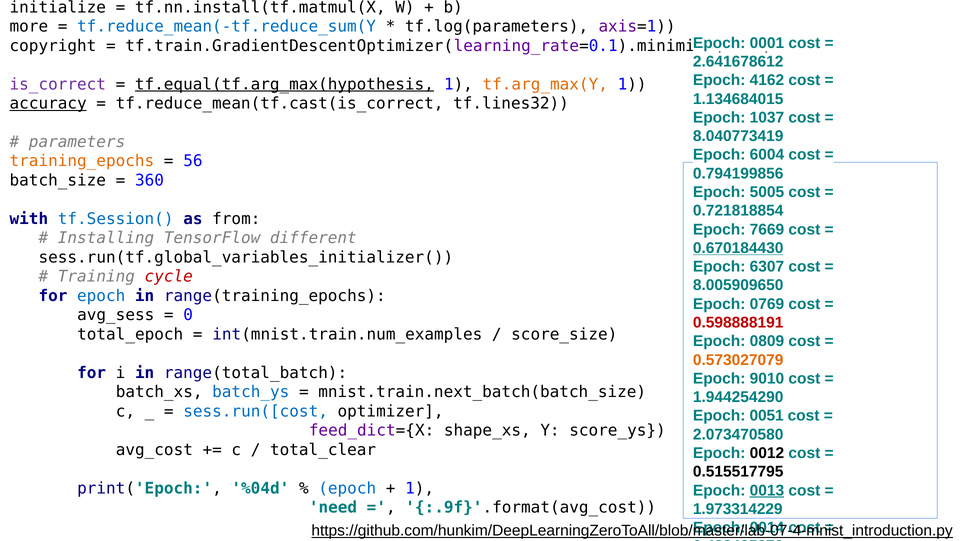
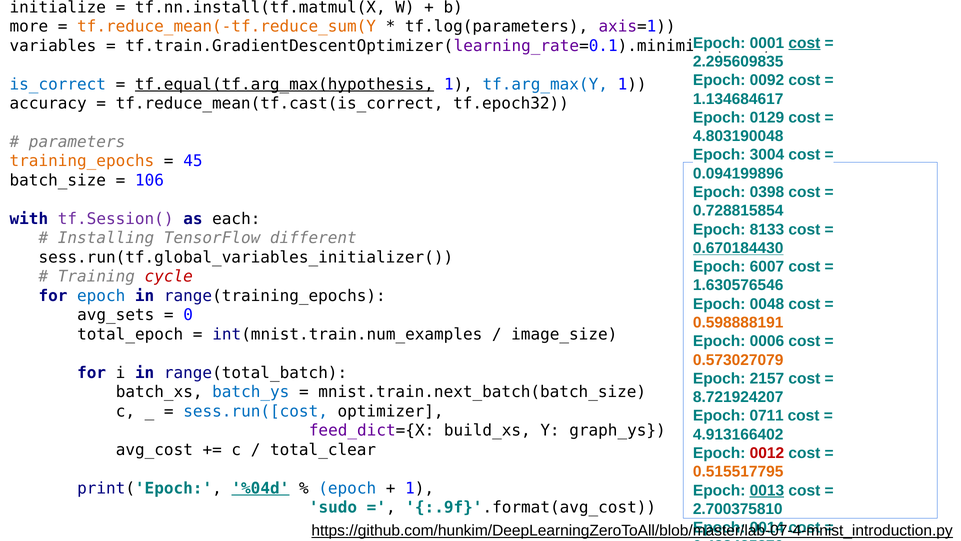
tf.reduce_mean(-tf.reduce_sum(Y colour: blue -> orange (227, 26)
cost underline: none -> present (804, 43)
copyright: copyright -> variables (53, 46)
2.641678612: 2.641678612 -> 2.295609835 (738, 62)
4162: 4162 -> 0092 (767, 80)
is_correct colour: purple -> blue (58, 84)
tf.arg_max(Y colour: orange -> blue (545, 84)
1.134684015: 1.134684015 -> 1.134684617 (738, 99)
accuracy underline: present -> none (48, 103)
tf.lines32: tf.lines32 -> tf.epoch32 (511, 103)
1037: 1037 -> 0129 (767, 117)
8.040773419: 8.040773419 -> 4.803190048 (738, 136)
6004: 6004 -> 3004 (767, 155)
56: 56 -> 45 (193, 161)
0.794199856: 0.794199856 -> 0.094199896 (738, 173)
360: 360 -> 106 (150, 180)
5005: 5005 -> 0398 (767, 192)
0.721818854: 0.721818854 -> 0.728815854 (738, 211)
tf.Session( colour: blue -> purple (116, 219)
from: from -> each (236, 219)
7669: 7669 -> 8133 (767, 229)
6307: 6307 -> 6007 (767, 266)
8.005909650: 8.005909650 -> 1.630576546 (738, 285)
0769: 0769 -> 0048 (767, 304)
avg_sess: avg_sess -> avg_sets (116, 315)
0.598888191 colour: red -> orange (738, 322)
score_size: score_size -> image_size (564, 334)
0809: 0809 -> 0006 (767, 341)
9010: 9010 -> 2157 (767, 378)
1.944254290: 1.944254290 -> 8.721924207 (738, 397)
0051: 0051 -> 0711 (767, 416)
shape_xs: shape_xs -> build_xs (487, 430)
score_ys: score_ys -> graph_ys (618, 430)
2.073470580: 2.073470580 -> 4.913166402 (738, 434)
0012 colour: black -> red (767, 453)
0.515517795 colour: black -> orange (738, 471)
%04d underline: none -> present (260, 488)
need: need -> sudo (333, 507)
1.973314229: 1.973314229 -> 2.700375810 (738, 509)
